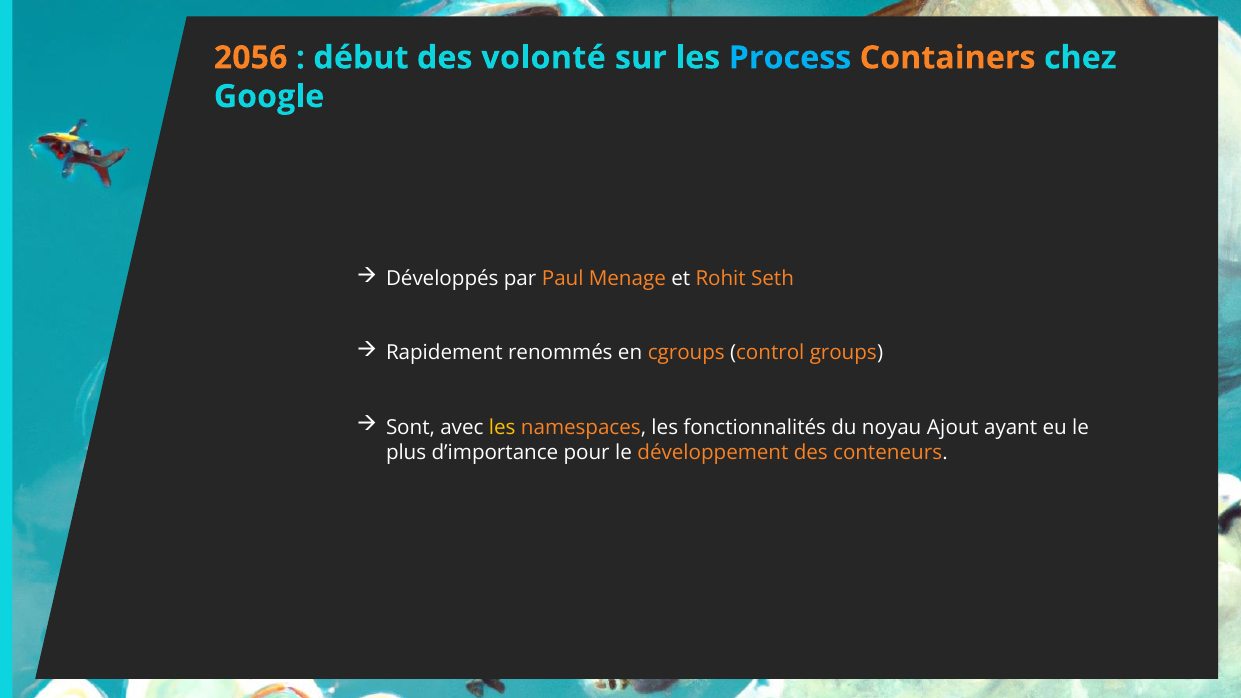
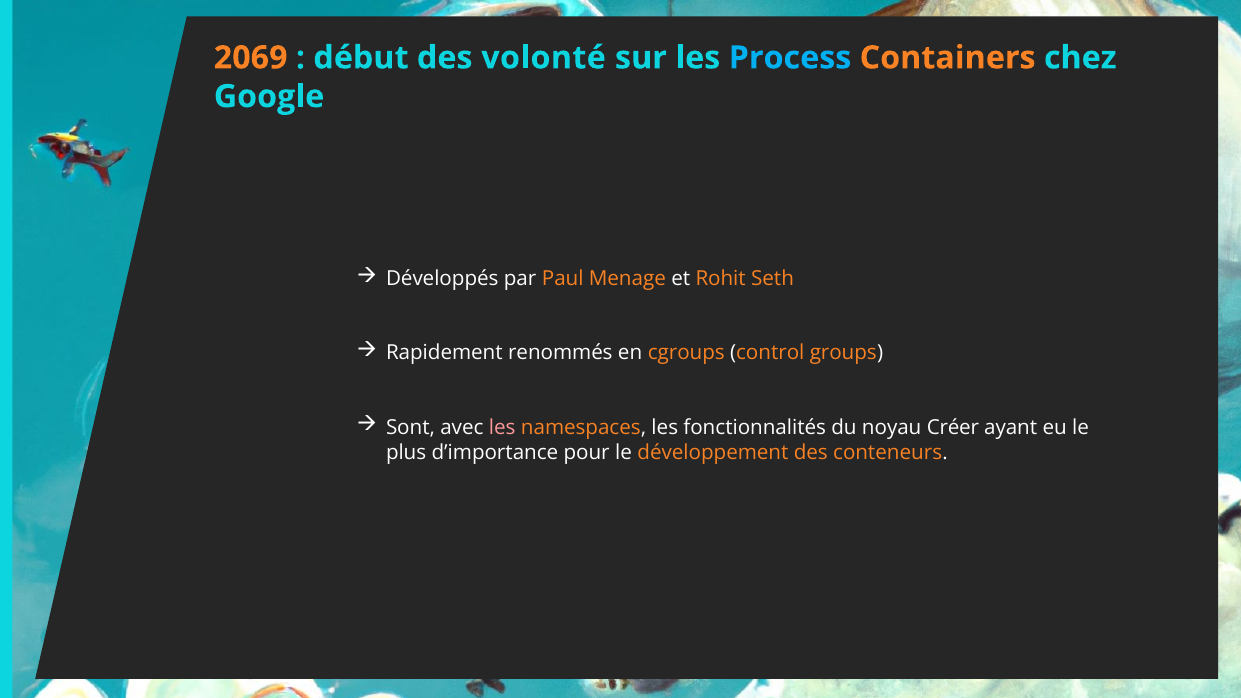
2056: 2056 -> 2069 (251, 58)
les colour: yellow -> pink (502, 428)
Ajout: Ajout -> Créer (953, 428)
